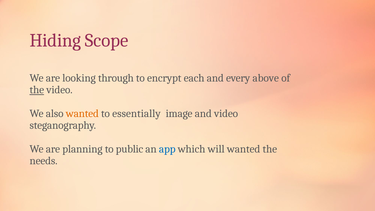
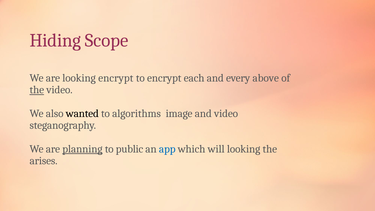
looking through: through -> encrypt (116, 78)
wanted colour: orange -> black (82, 113)
essentially: essentially -> algorithms (137, 113)
planning underline: none -> present (82, 149)
will wanted: wanted -> looking (244, 149)
needs: needs -> arises (44, 161)
